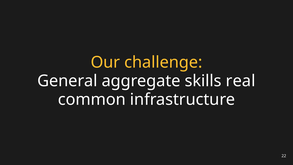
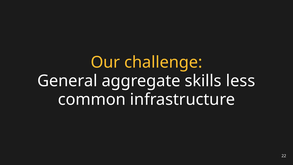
real: real -> less (241, 81)
